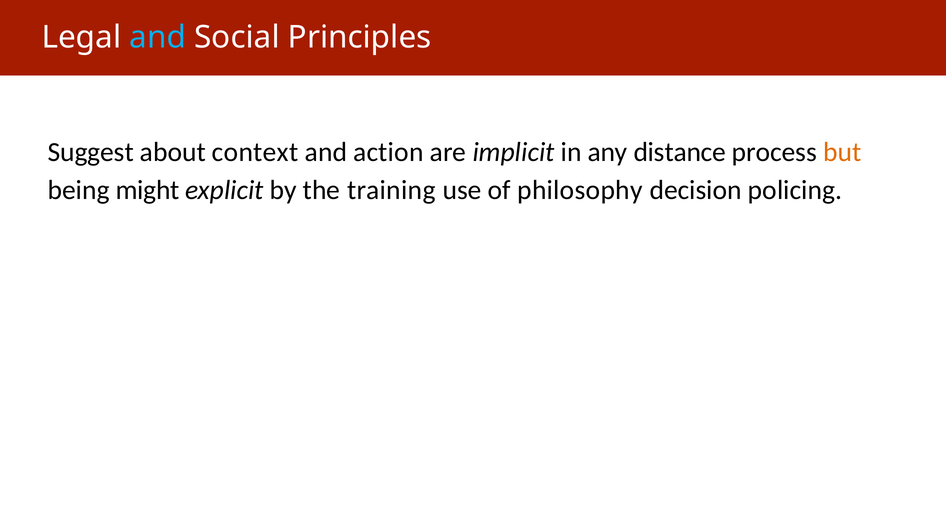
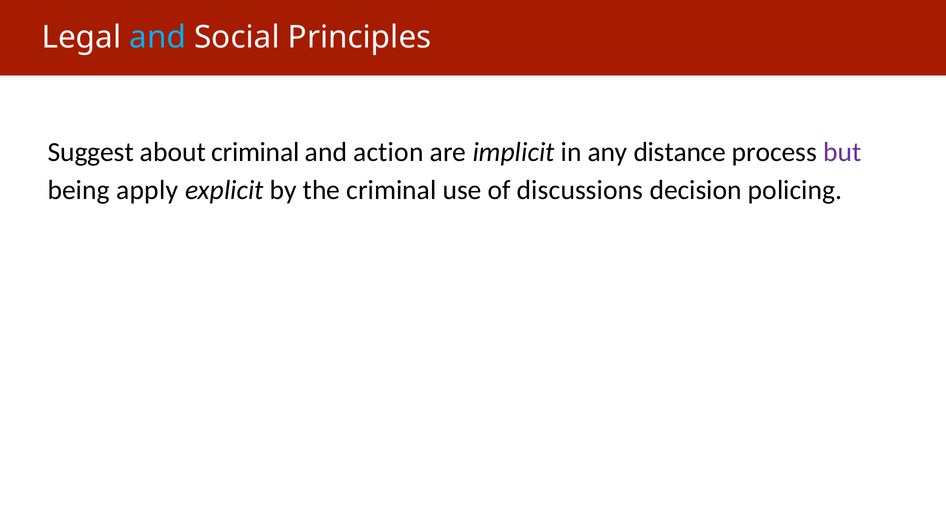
about context: context -> criminal (255, 152)
but colour: orange -> purple (842, 152)
might: might -> apply (147, 190)
the training: training -> criminal (391, 190)
philosophy: philosophy -> discussions (580, 190)
